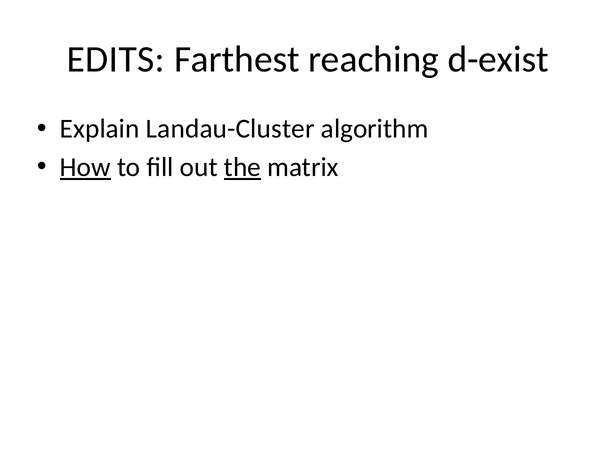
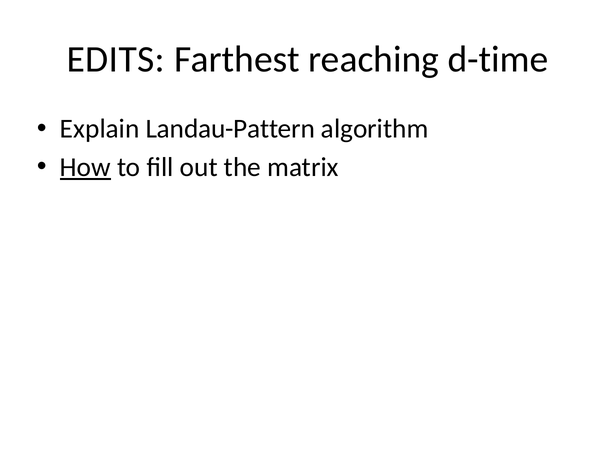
d-exist: d-exist -> d-time (498, 60)
Landau-Cluster: Landau-Cluster -> Landau-Pattern (230, 129)
the underline: present -> none (242, 167)
